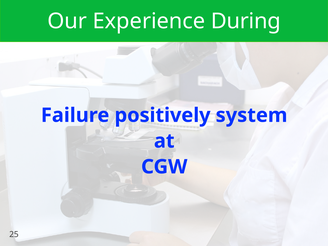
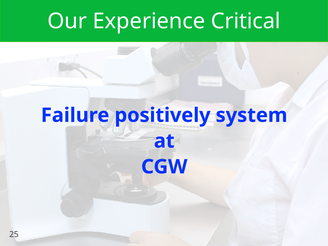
During: During -> Critical (246, 21)
